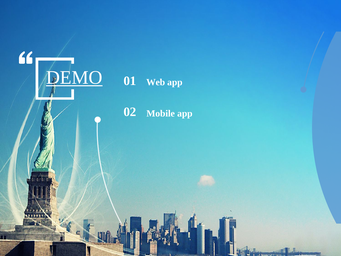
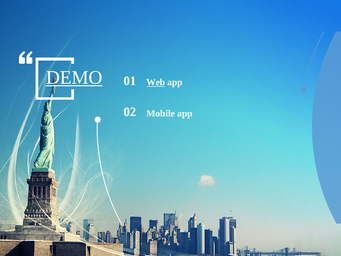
Web underline: none -> present (156, 82)
